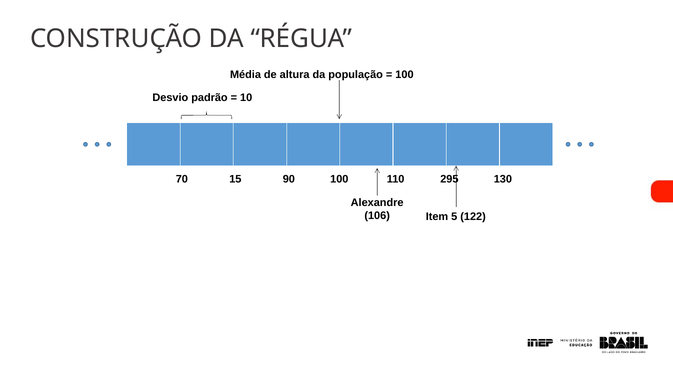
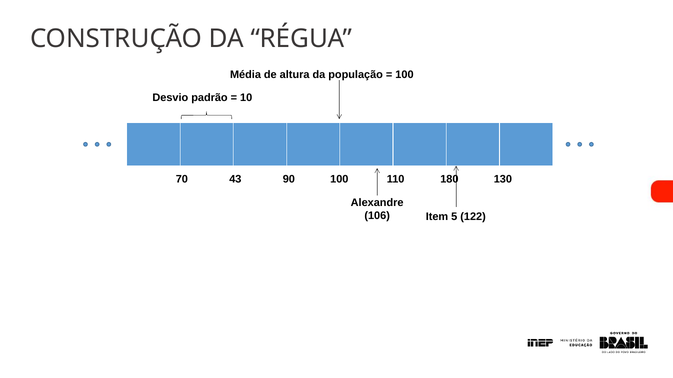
15: 15 -> 43 (235, 180)
295: 295 -> 180 (449, 180)
